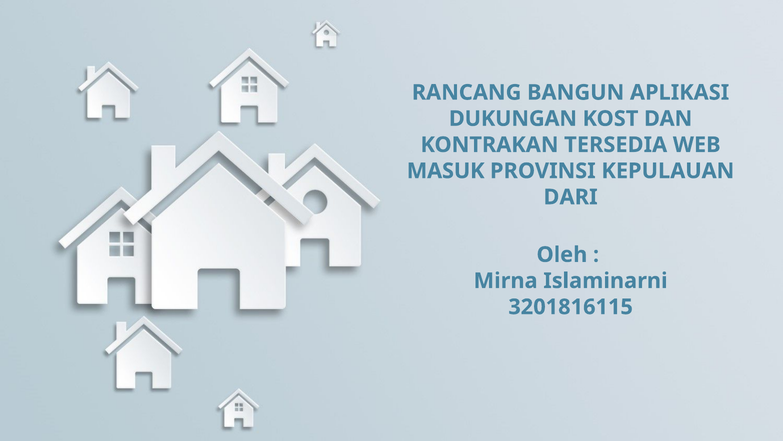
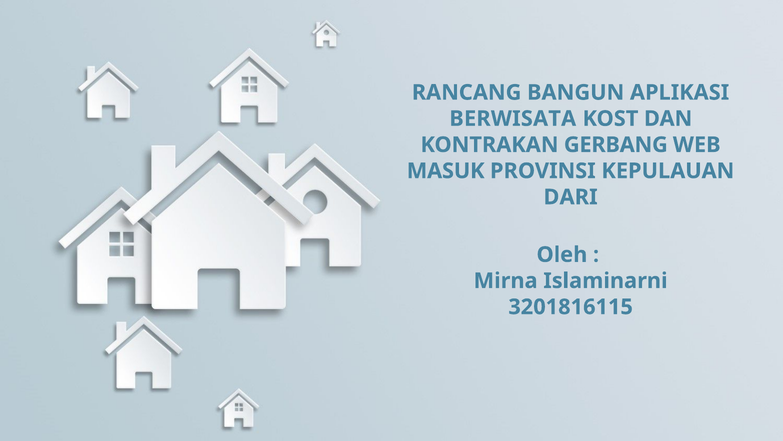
DUKUNGAN: DUKUNGAN -> BERWISATA (513, 119)
TERSEDIA: TERSEDIA -> GERBANG (616, 145)
